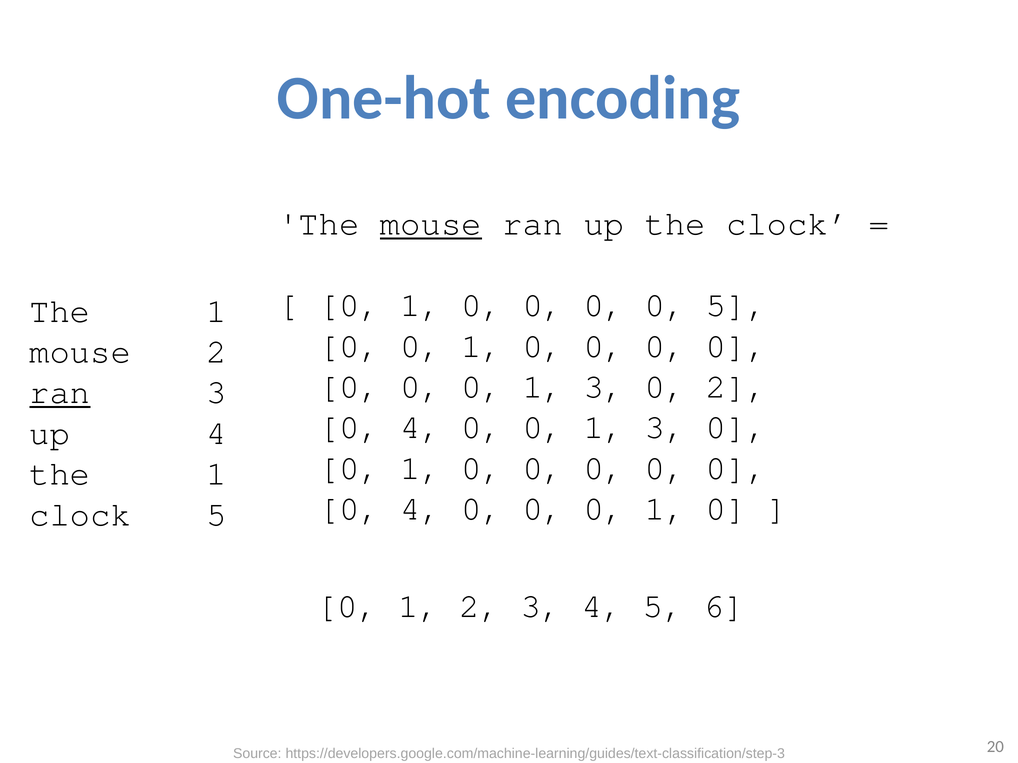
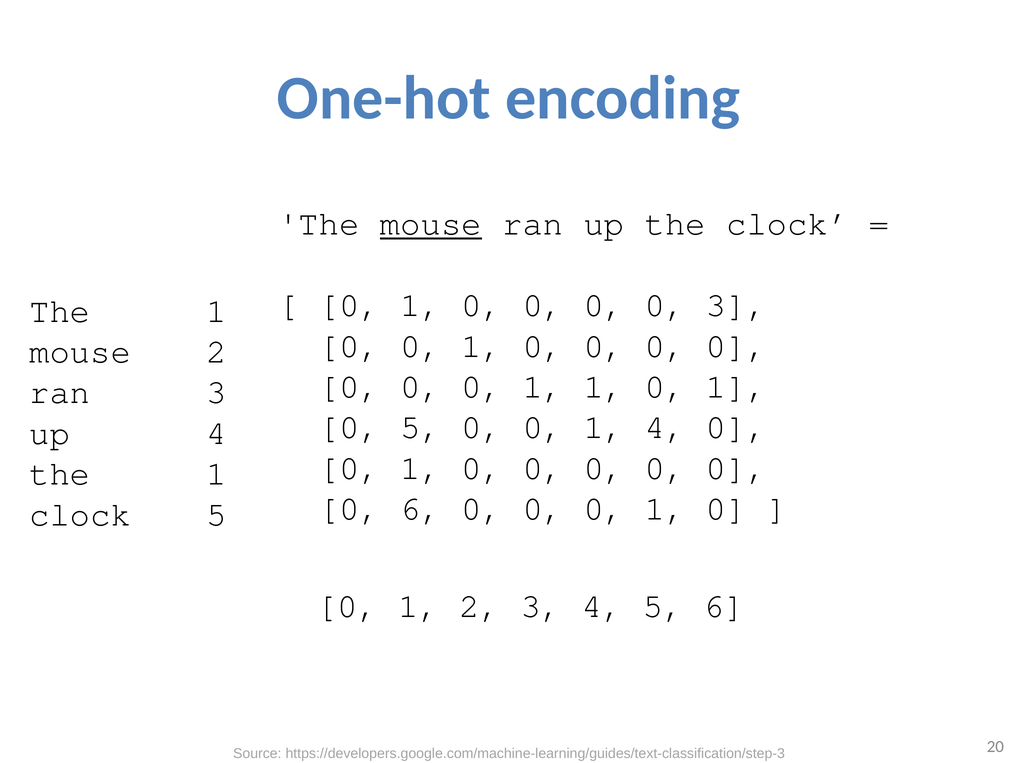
0 5: 5 -> 3 (736, 305)
3: 3 -> 1 (604, 387)
2: 2 -> 1 (736, 387)
ran underline: present -> none (60, 393)
4: 4 -> 5 (421, 427)
3: 3 -> 4 (665, 427)
4: 4 -> 6 (421, 509)
